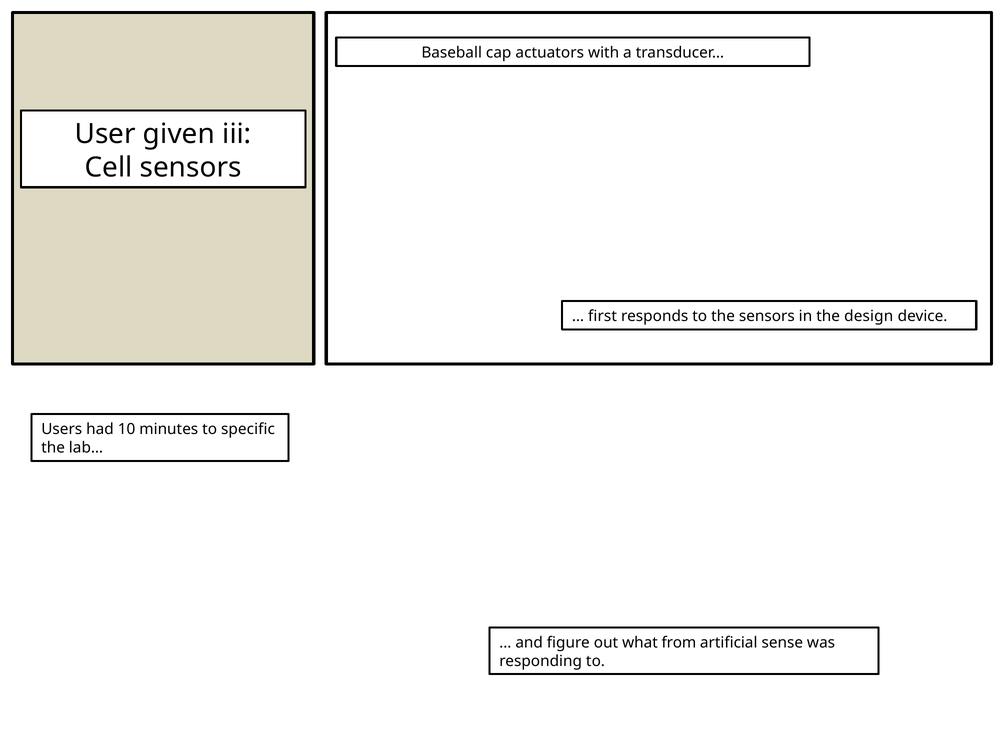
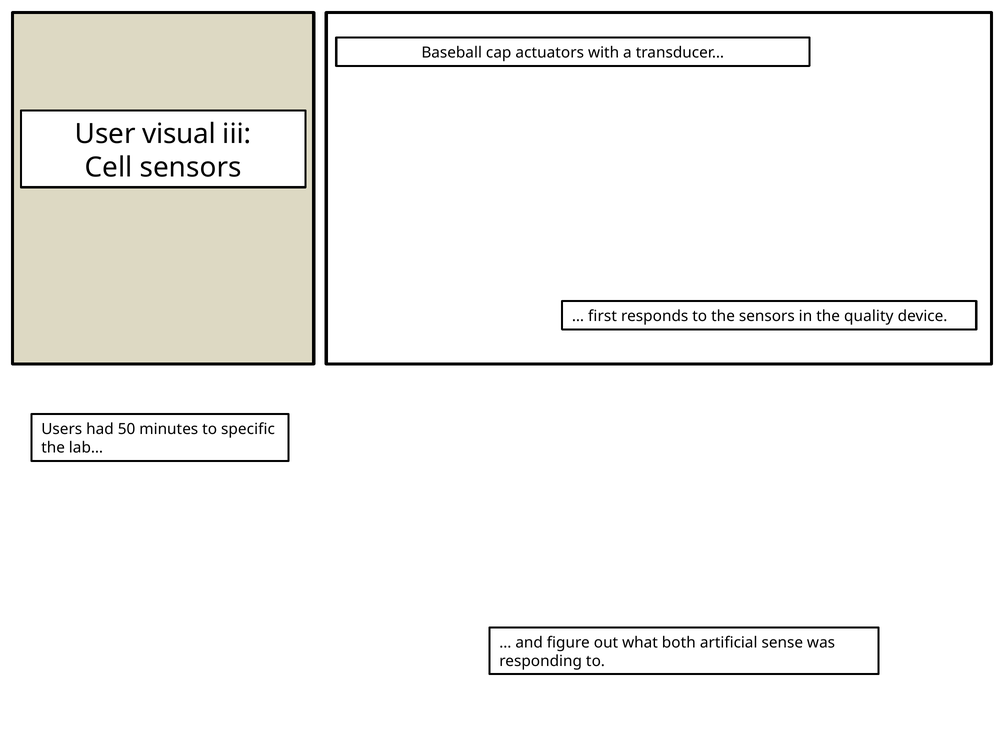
given: given -> visual (179, 134)
design: design -> quality (869, 316)
10: 10 -> 50 (127, 429)
from: from -> both (679, 643)
